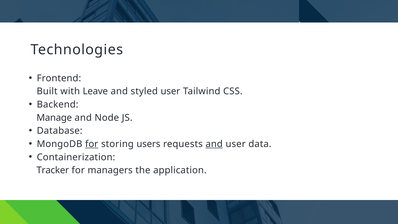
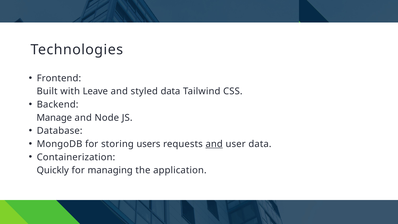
styled user: user -> data (170, 91)
for underline: present -> none (92, 144)
Tracker: Tracker -> Quickly (53, 170)
managers: managers -> managing (110, 170)
